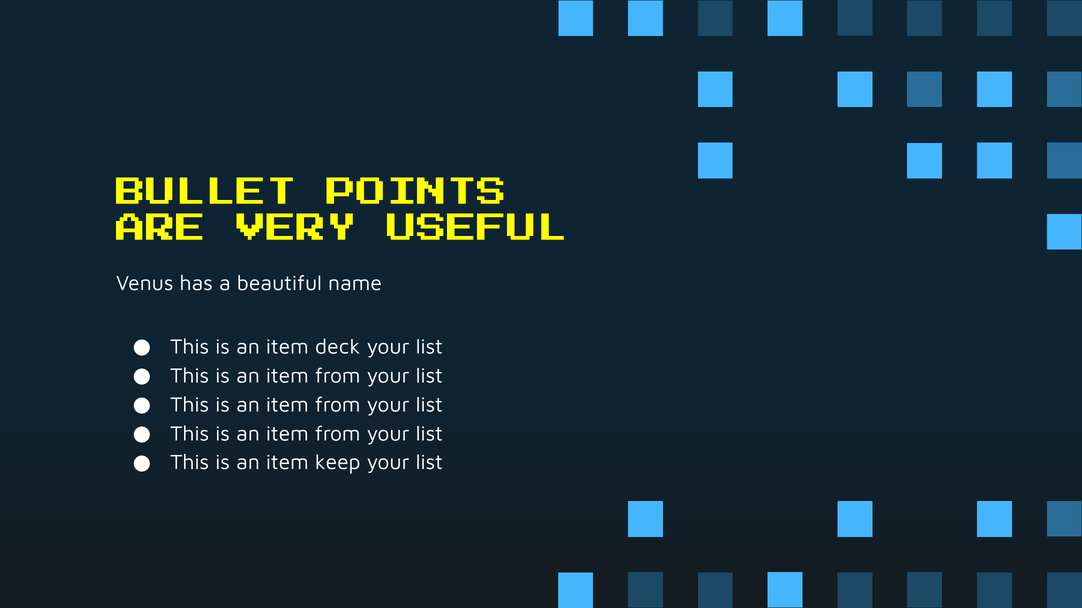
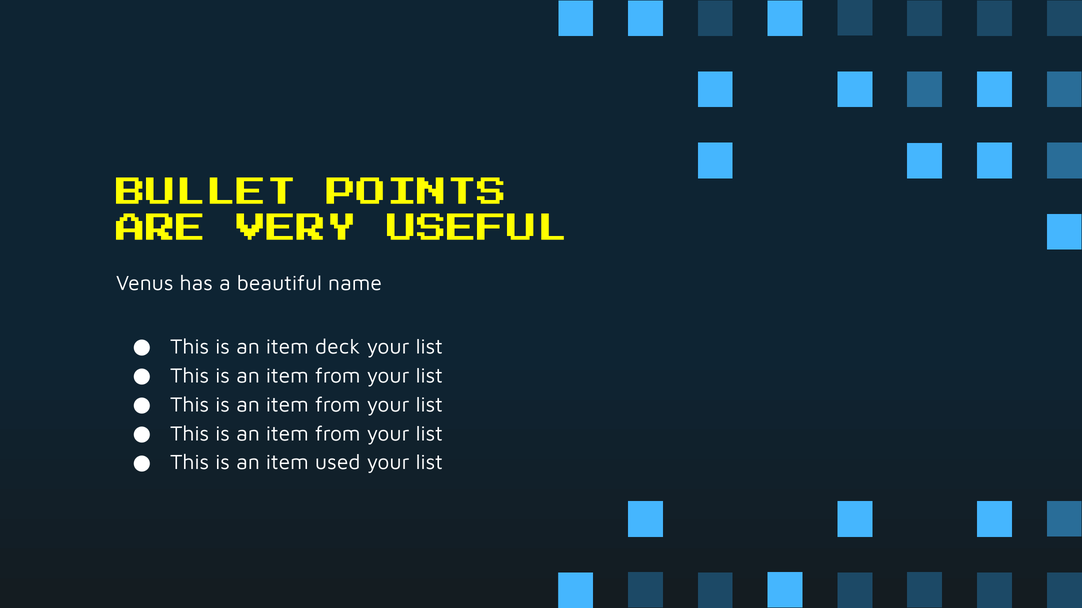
keep: keep -> used (338, 463)
